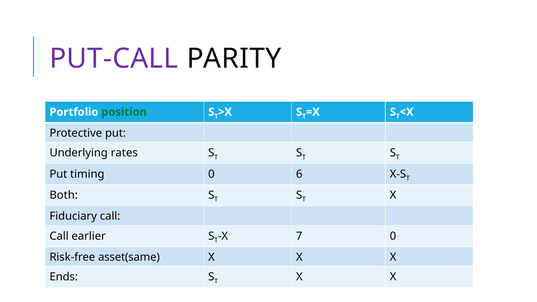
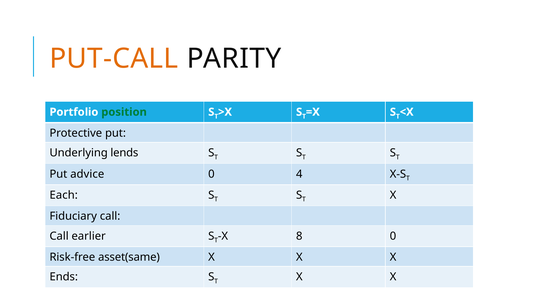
PUT-CALL colour: purple -> orange (114, 59)
rates: rates -> lends (124, 153)
timing: timing -> advice (87, 174)
6: 6 -> 4 (299, 174)
Both: Both -> Each (64, 195)
7: 7 -> 8 (299, 236)
